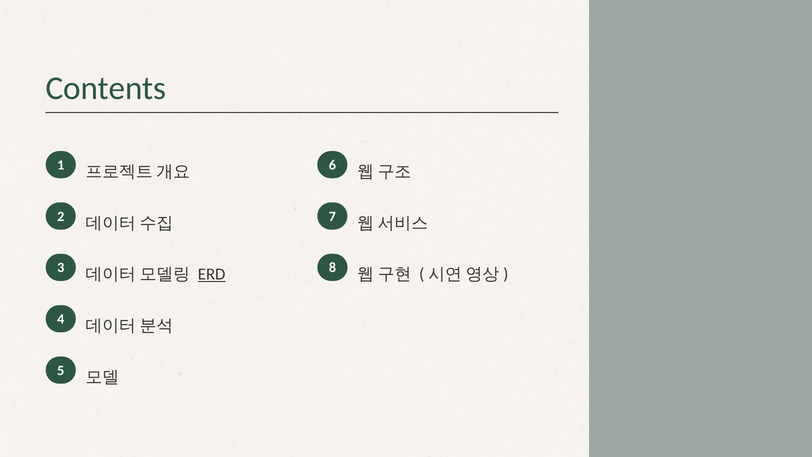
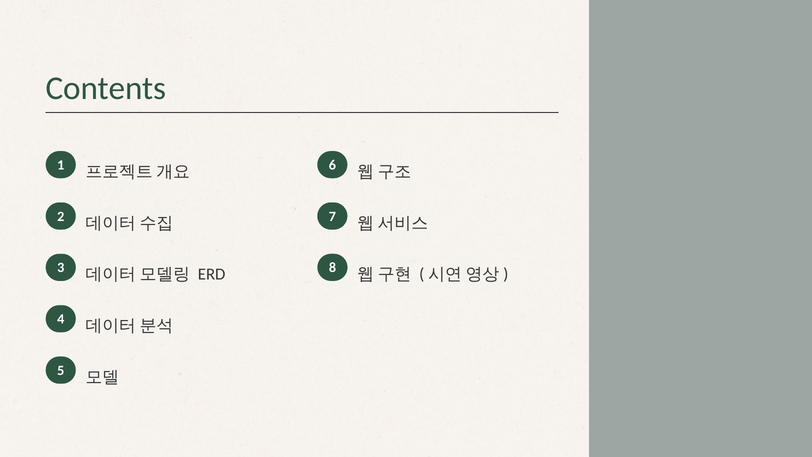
ERD underline: present -> none (212, 274)
